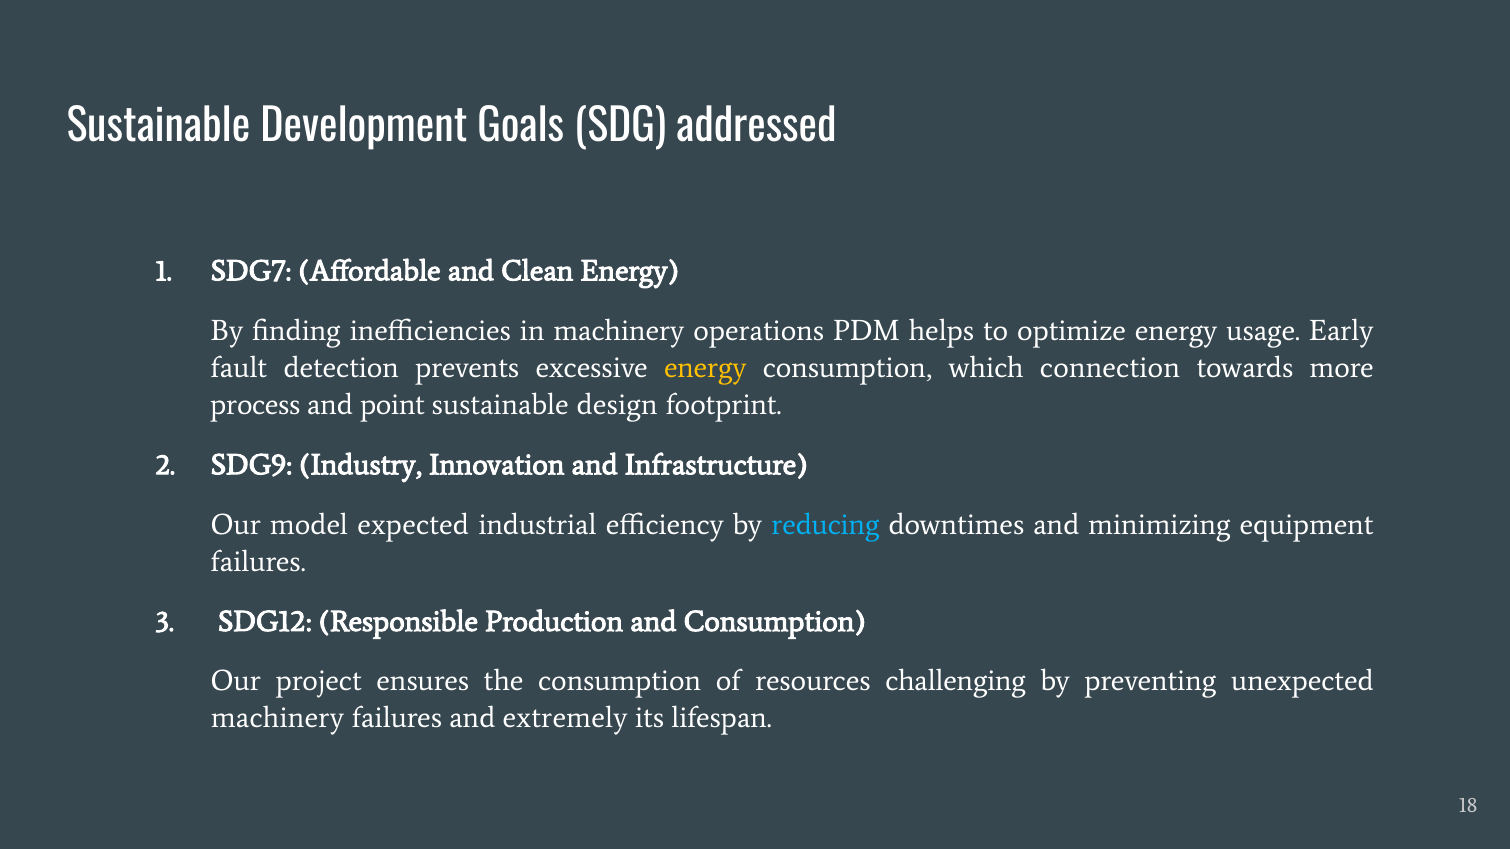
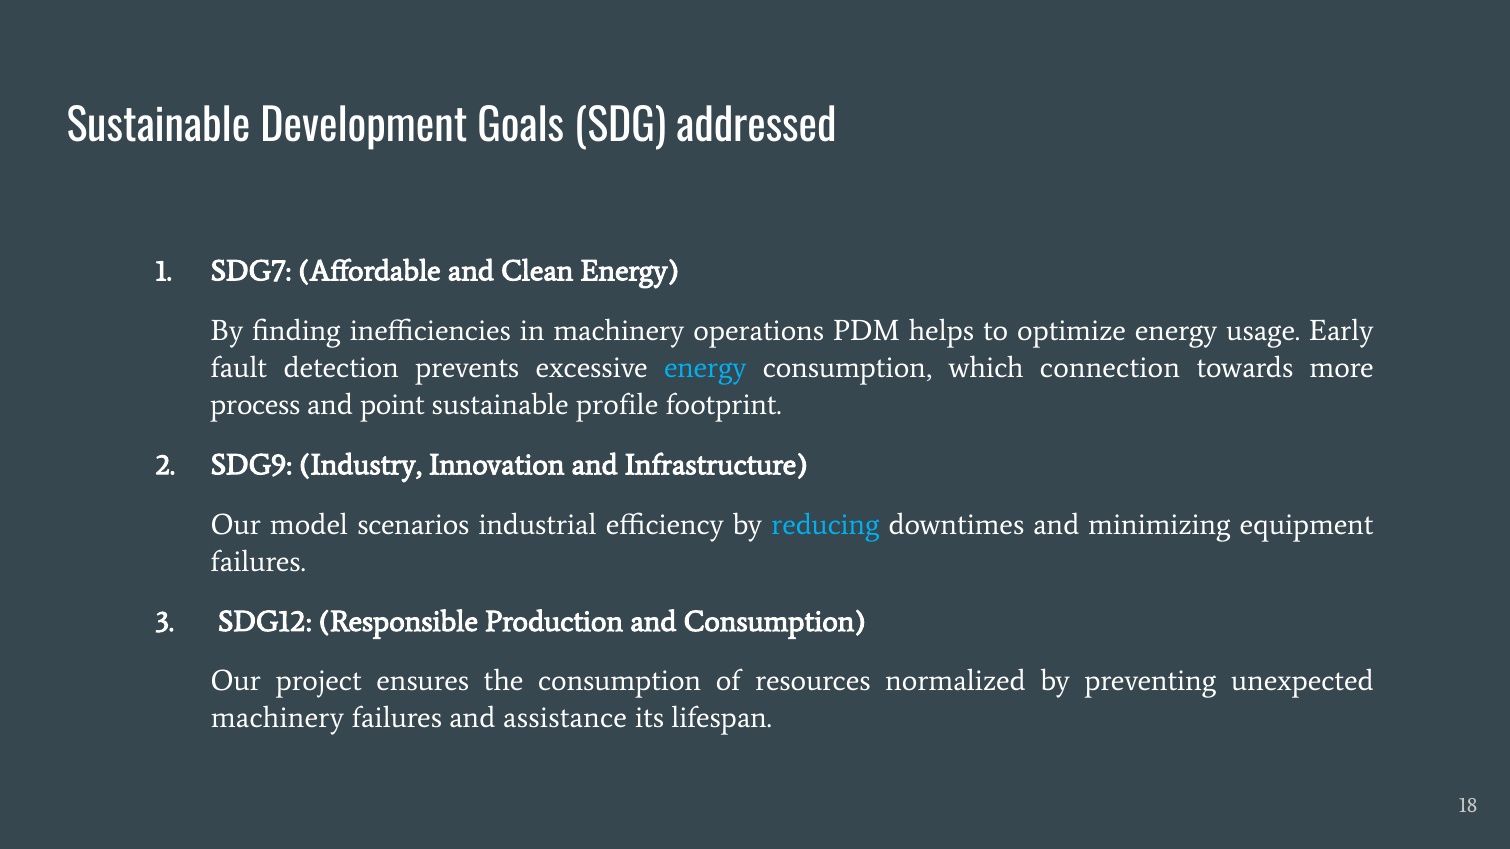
energy colour: yellow -> light blue (705, 368)
design: design -> profile (617, 405)
expected: expected -> scenarios (413, 525)
challenging: challenging -> normalized (956, 681)
extremely: extremely -> assistance (565, 719)
